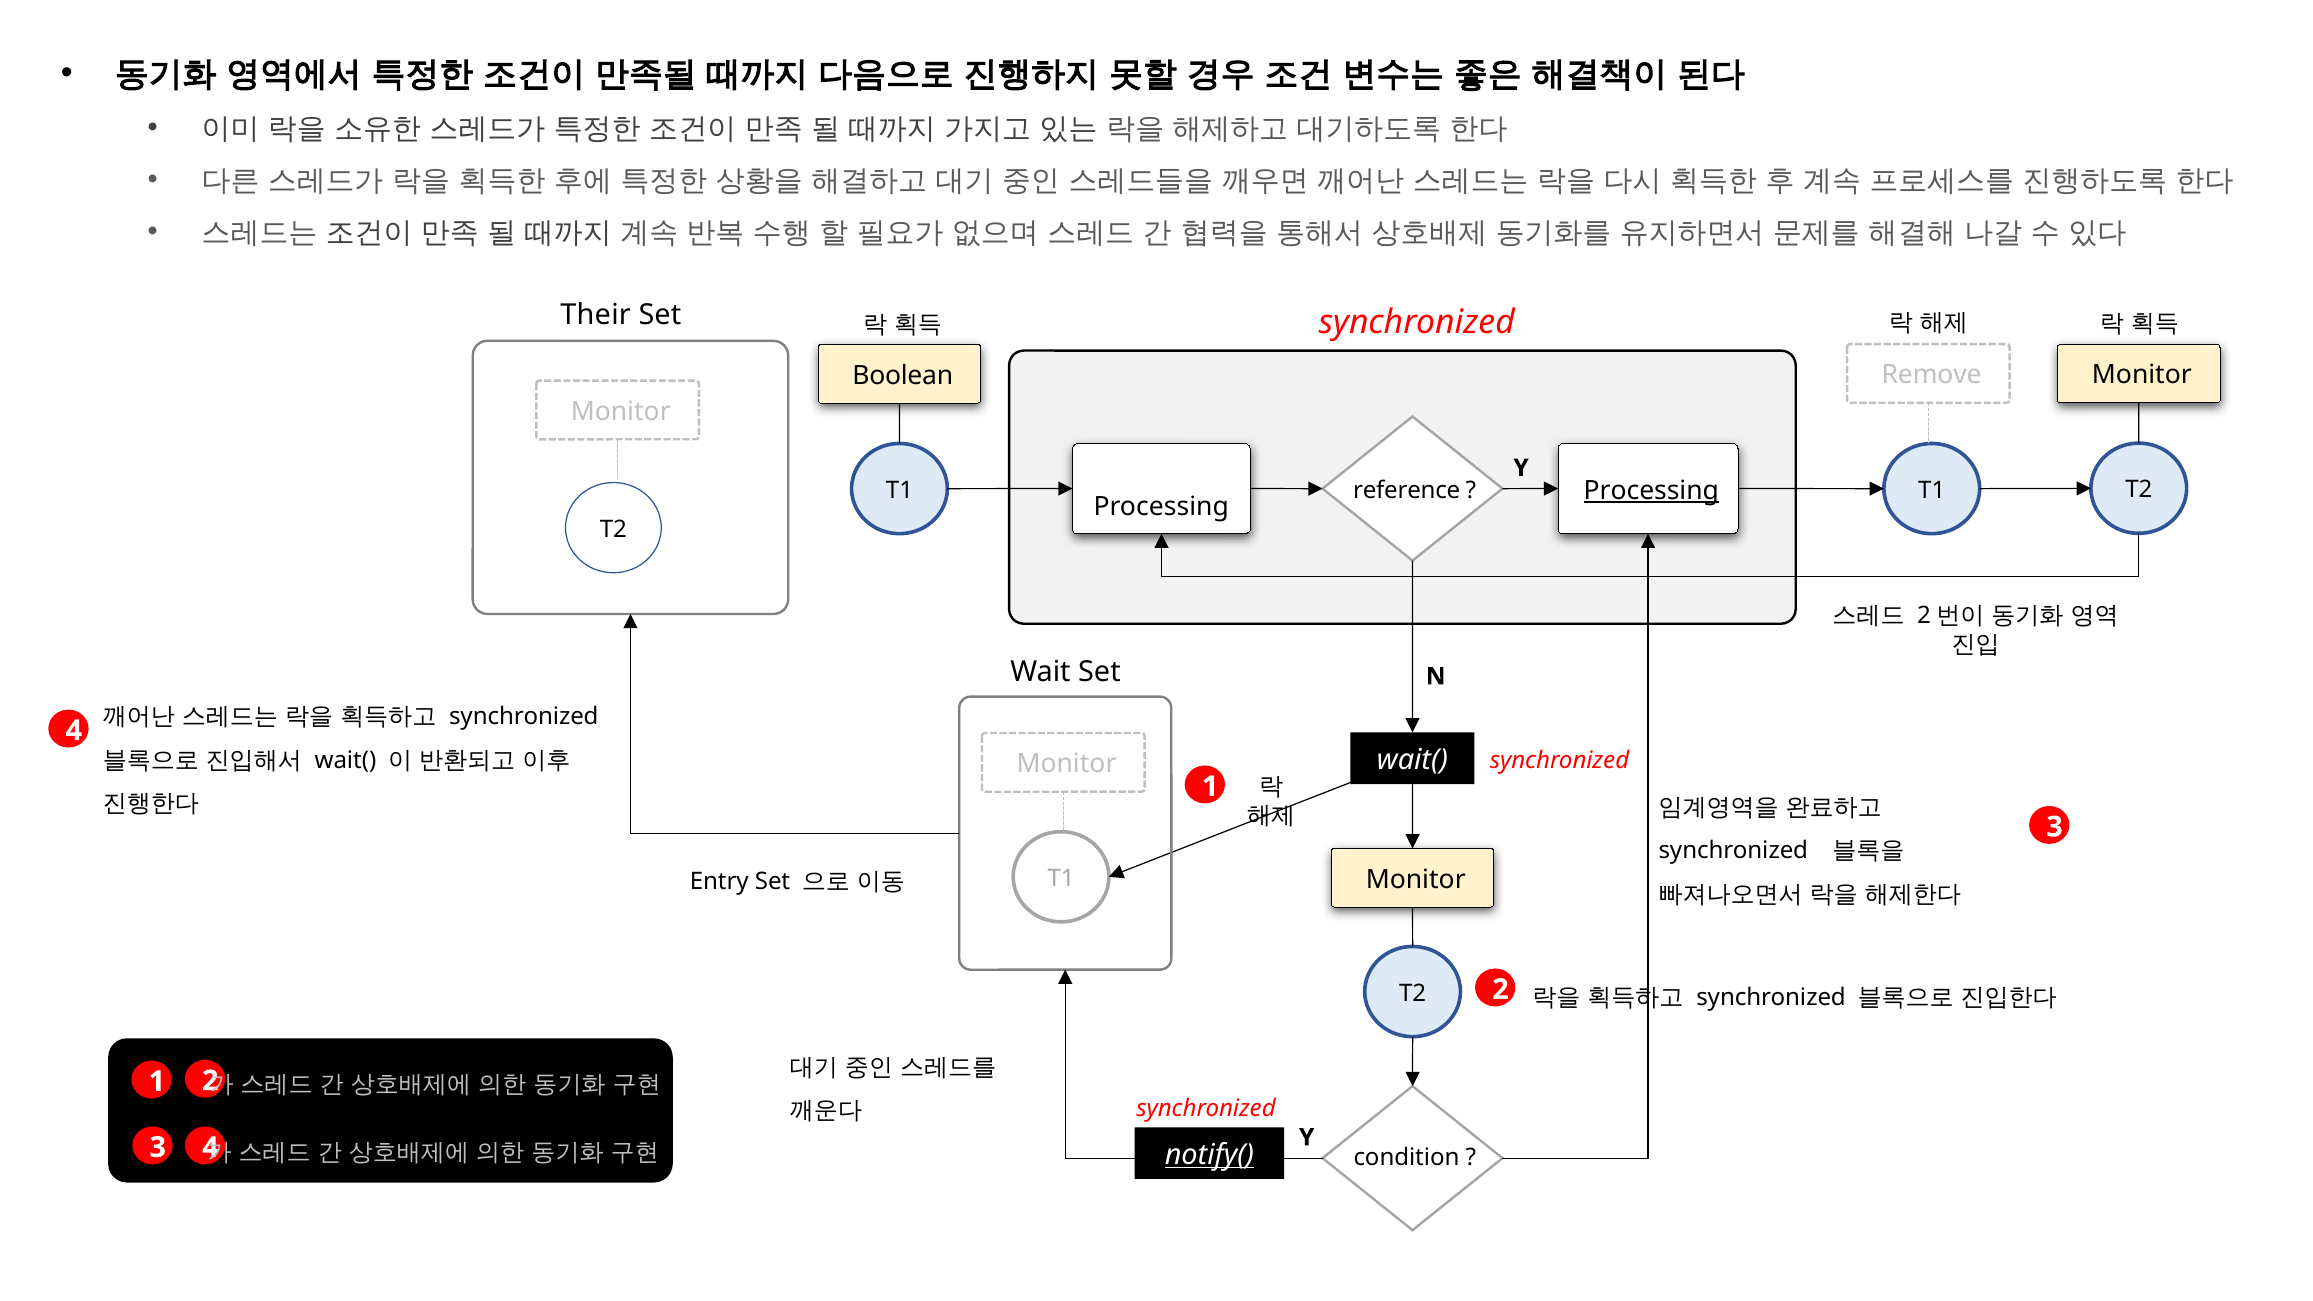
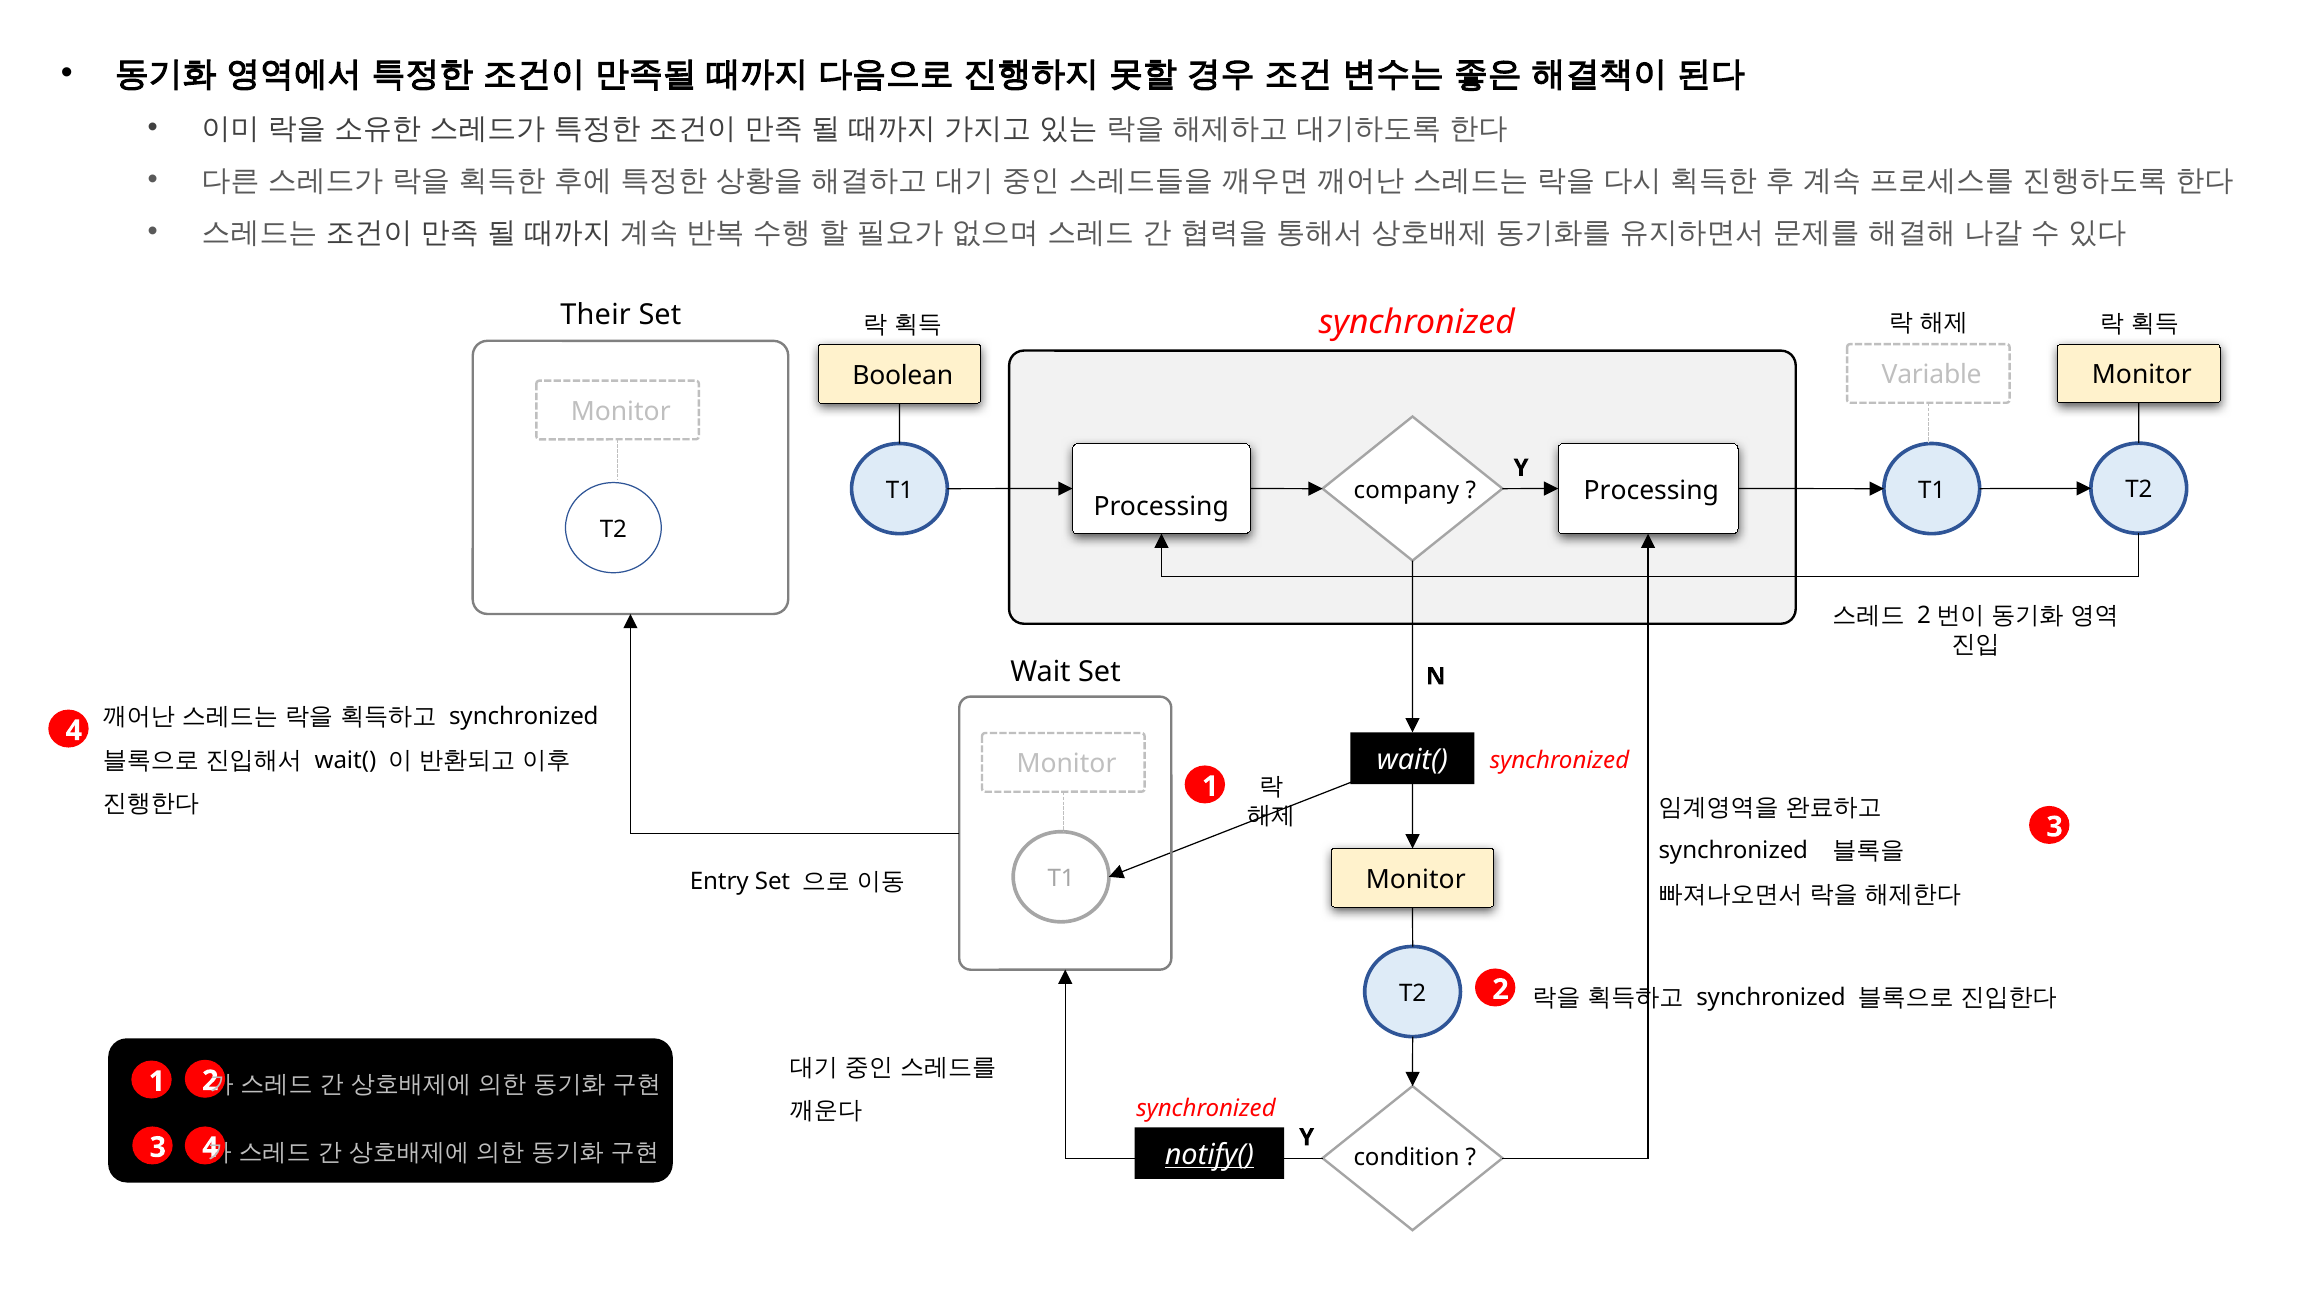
Remove: Remove -> Variable (1932, 375)
reference: reference -> company (1406, 491)
Processing underline: present -> none (1651, 490)
